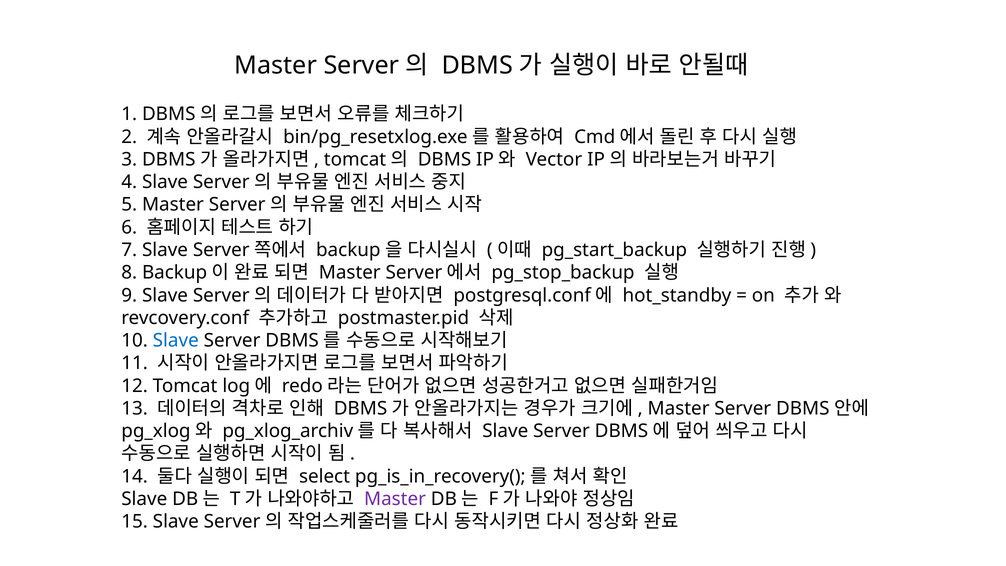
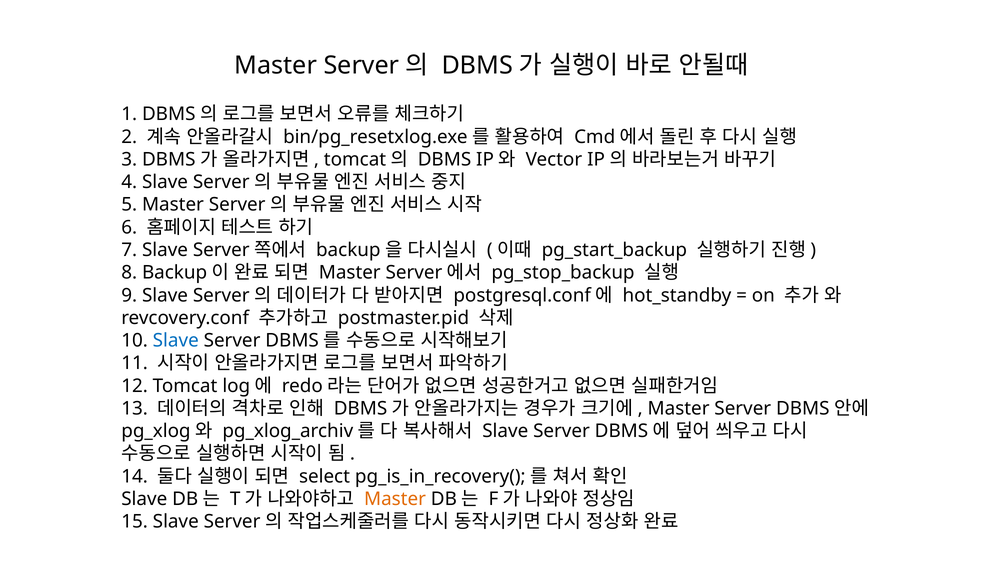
Master colour: purple -> orange (395, 499)
